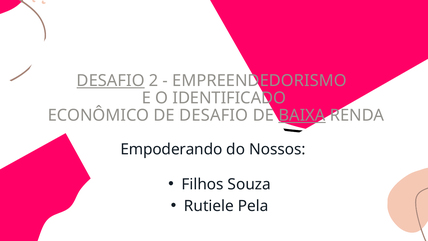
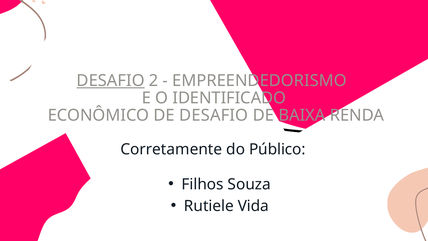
BAIXA underline: present -> none (302, 115)
Empoderando: Empoderando -> Corretamente (171, 149)
Nossos: Nossos -> Público (277, 149)
Pela: Pela -> Vida (253, 206)
